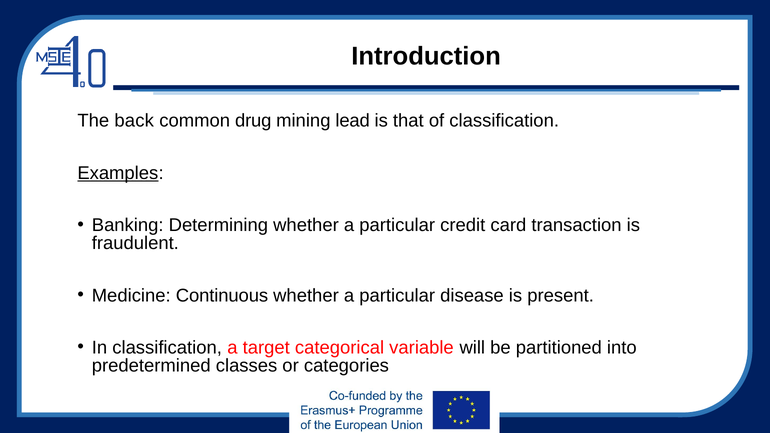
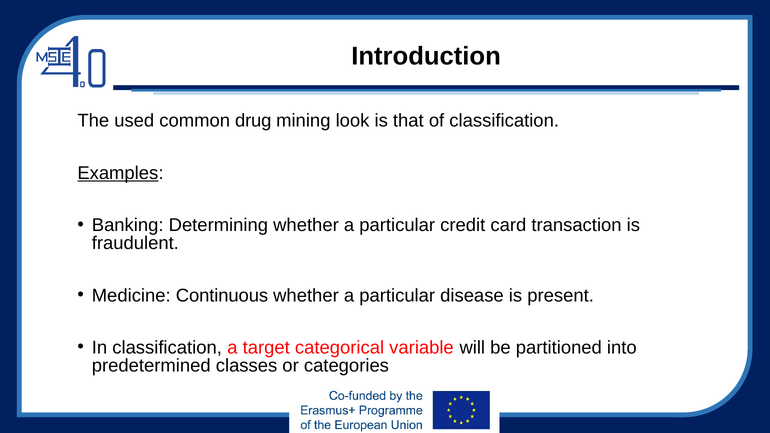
back: back -> used (134, 121)
lead: lead -> look (353, 121)
